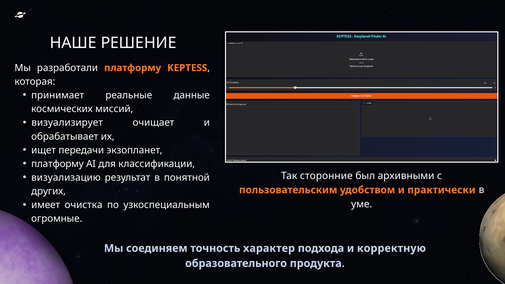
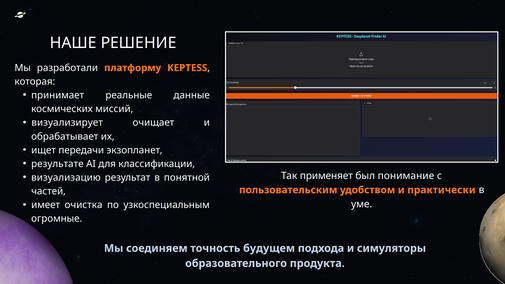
платформу: платформу -> результате (57, 164)
сторонние: сторонние -> применяет (326, 176)
архивными: архивными -> понимание (406, 176)
других: других -> частей (49, 191)
характер: характер -> будущем (269, 248)
корректную: корректную -> симуляторы (392, 248)
